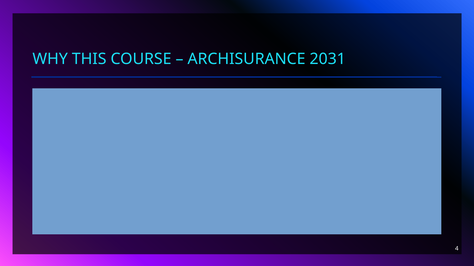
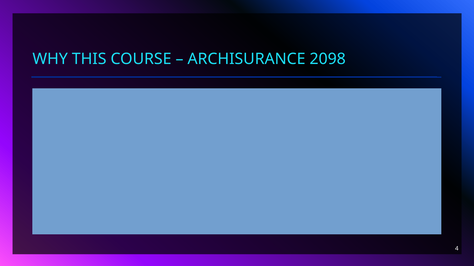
2031: 2031 -> 2098 (328, 59)
